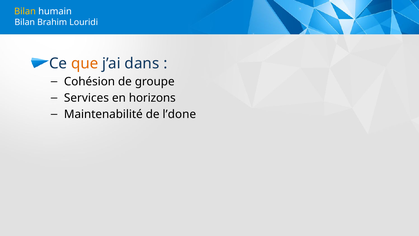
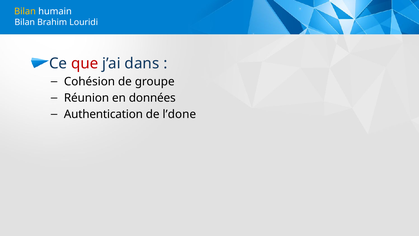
que colour: orange -> red (85, 63)
Services: Services -> Réunion (87, 98)
horizons: horizons -> données (152, 98)
Maintenabilité: Maintenabilité -> Authentication (103, 114)
